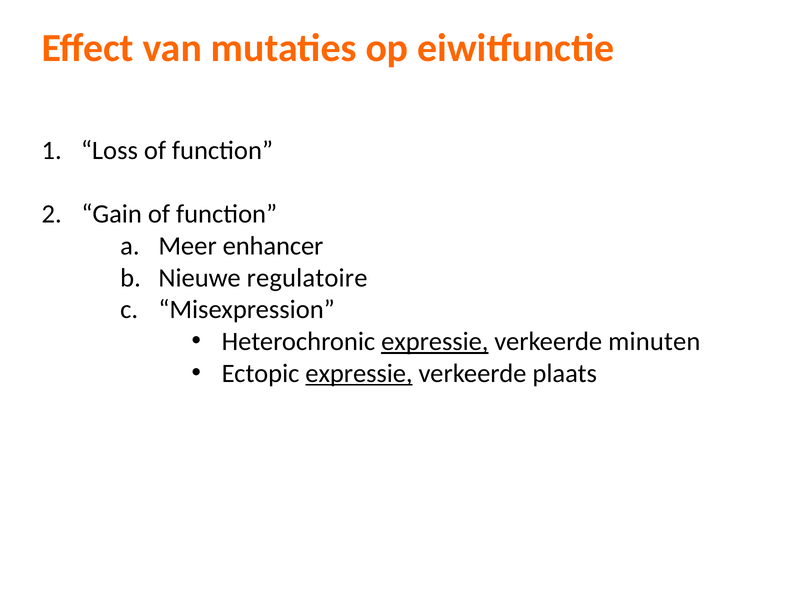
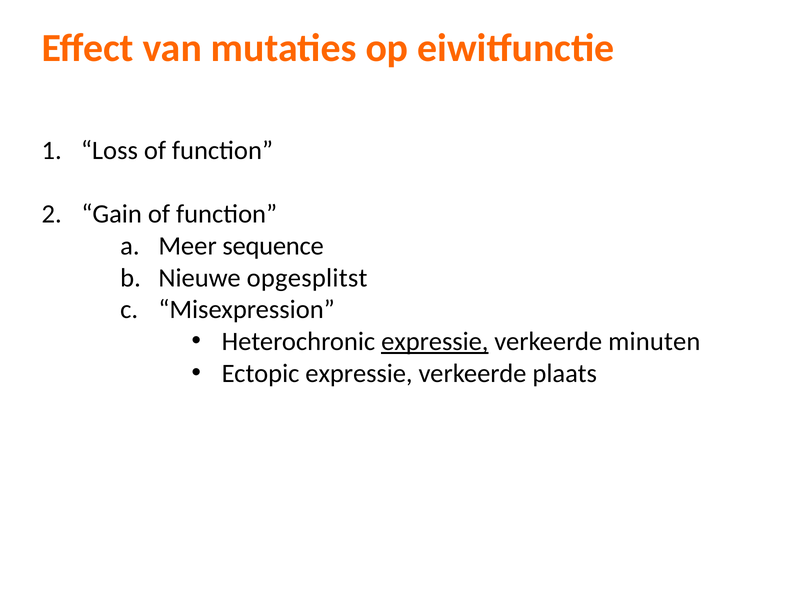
enhancer: enhancer -> sequence (273, 246)
regulatoire: regulatoire -> opgesplitst (307, 278)
expressie underline: present -> none (359, 374)
